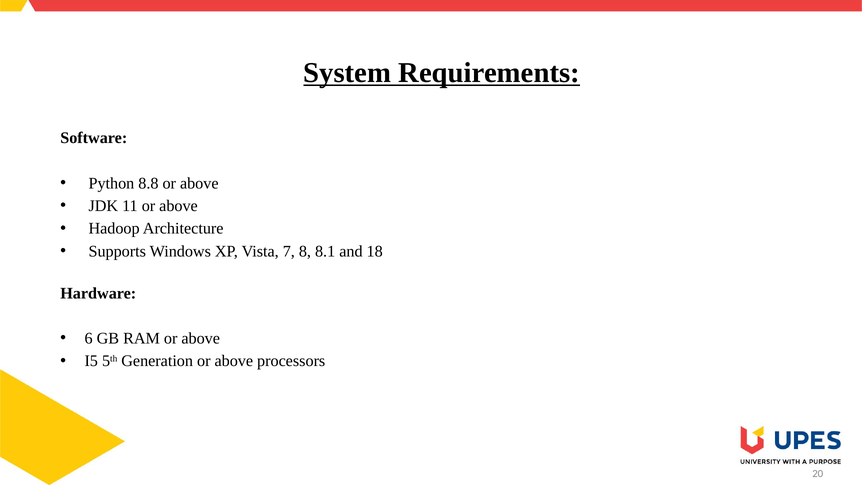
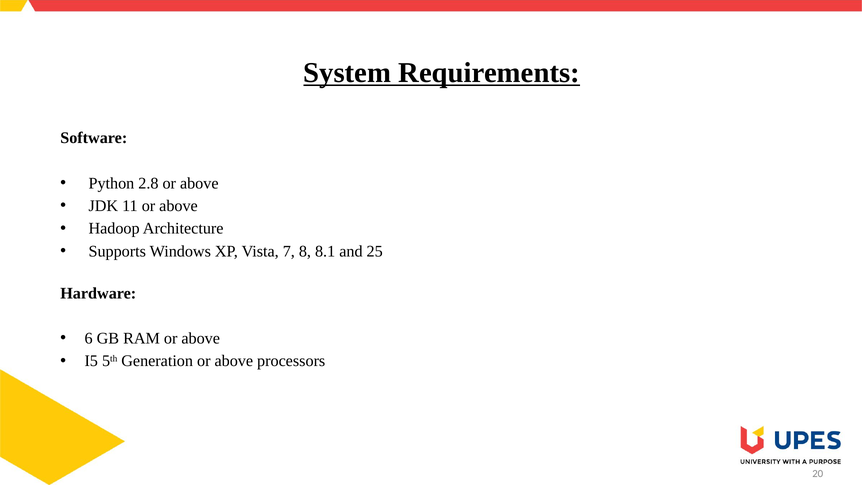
8.8: 8.8 -> 2.8 (148, 183)
18: 18 -> 25 (375, 251)
